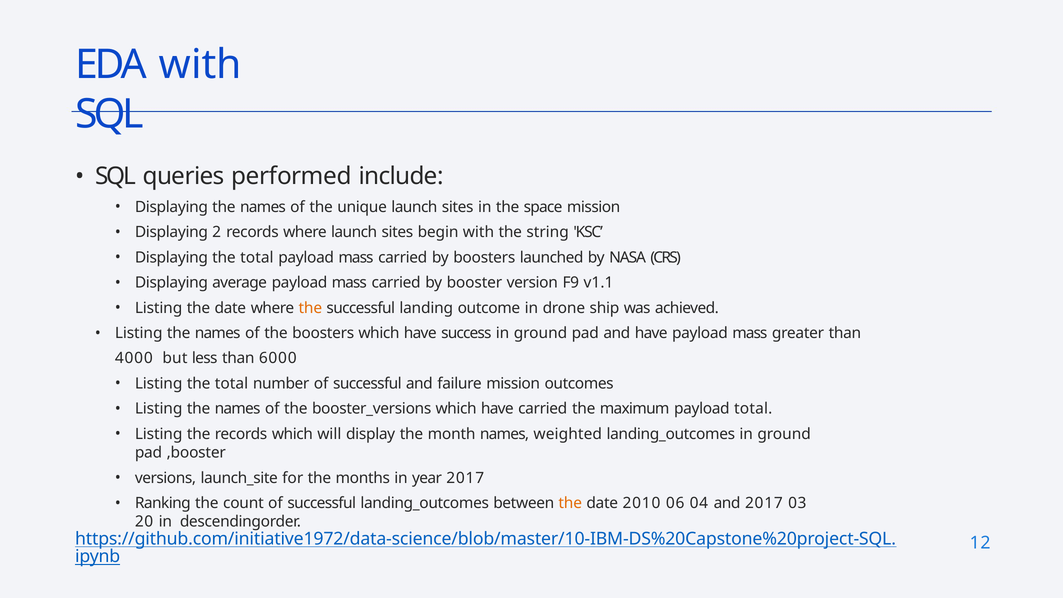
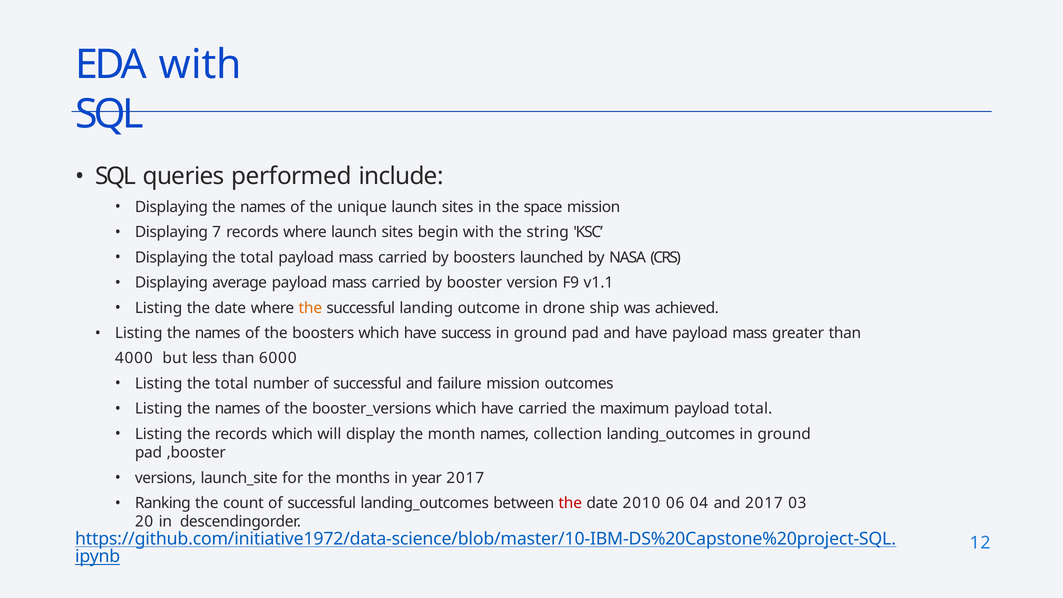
2: 2 -> 7 (217, 232)
weighted: weighted -> collection (568, 434)
the colour: orange -> red (570, 503)
